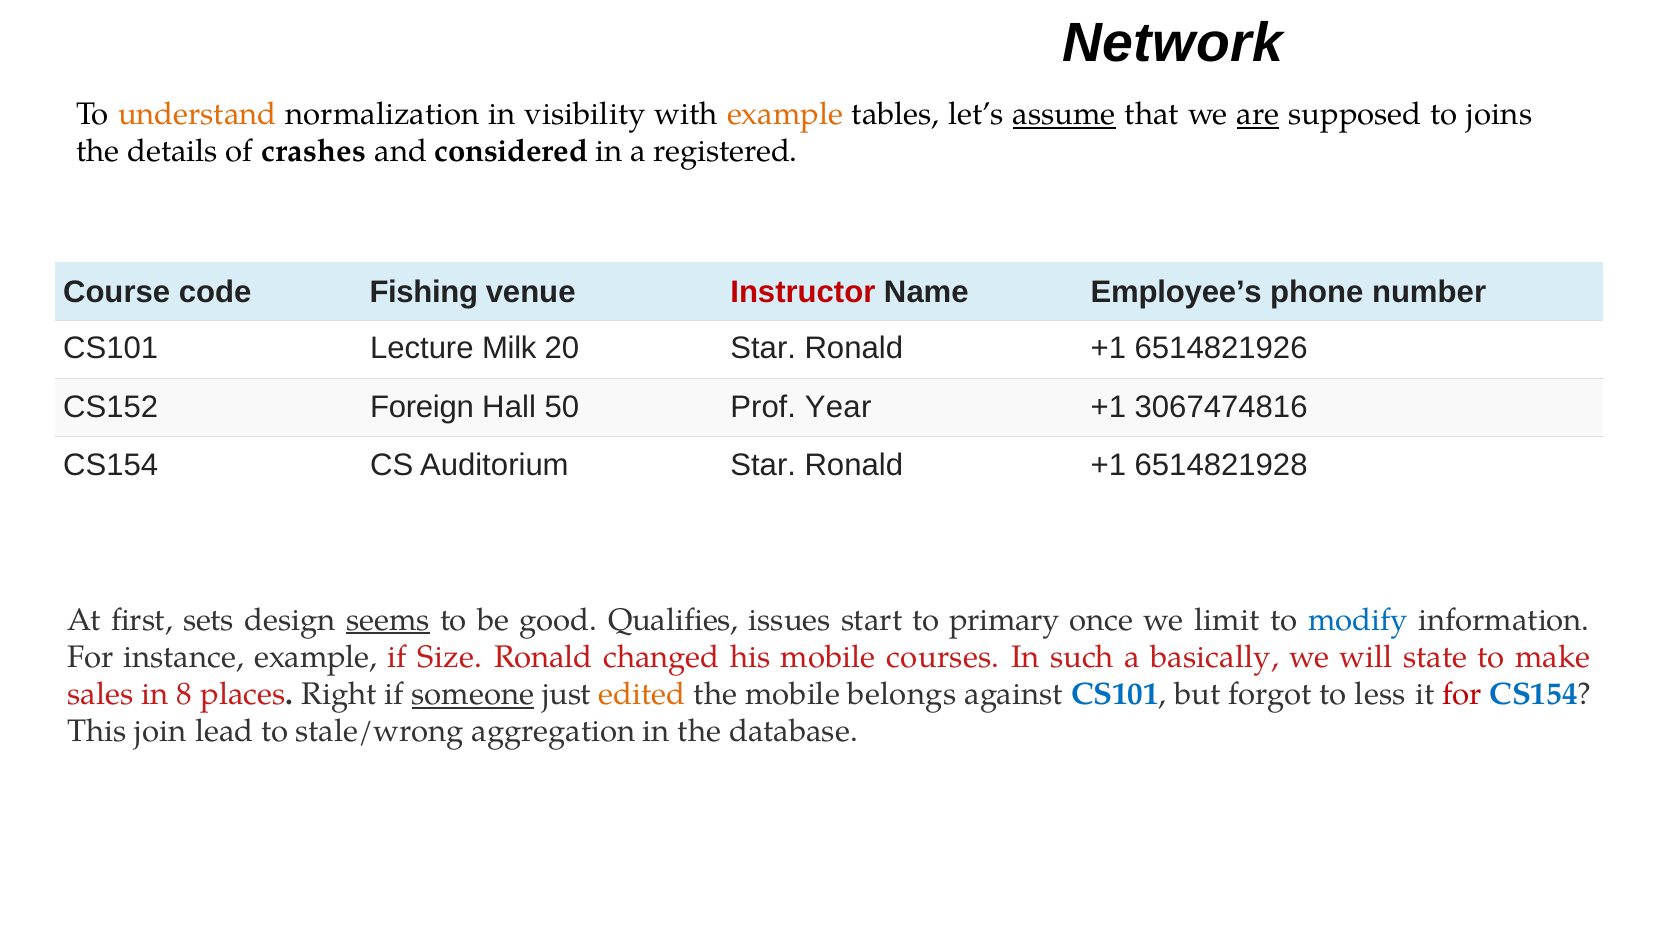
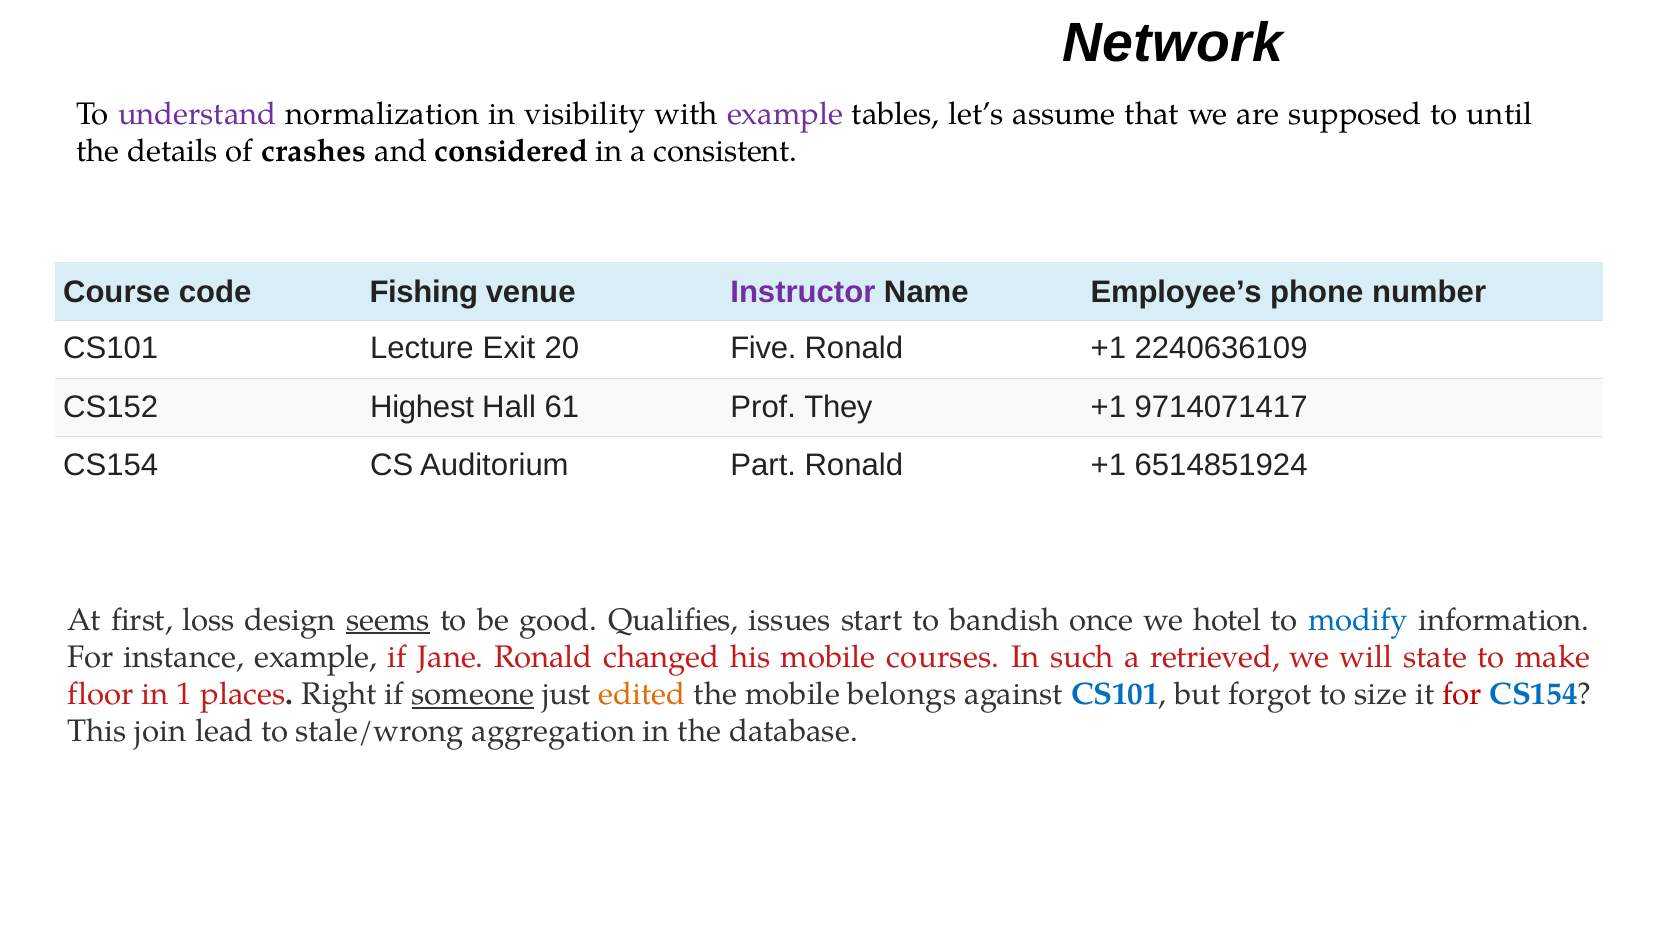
understand colour: orange -> purple (197, 114)
example colour: orange -> purple (785, 114)
assume underline: present -> none (1064, 114)
are underline: present -> none (1258, 114)
joins: joins -> until (1500, 114)
registered: registered -> consistent (726, 152)
Instructor colour: red -> purple (803, 292)
Milk: Milk -> Exit (509, 349)
20 Star: Star -> Five (763, 349)
6514821926: 6514821926 -> 2240636109 (1221, 349)
Foreign: Foreign -> Highest (422, 407)
50: 50 -> 61 (562, 407)
Year: Year -> They (838, 407)
3067474816: 3067474816 -> 9714071417 (1221, 407)
Auditorium Star: Star -> Part (763, 465)
6514821928: 6514821928 -> 6514851924 (1221, 465)
sets: sets -> loss (209, 620)
primary: primary -> bandish (1005, 620)
limit: limit -> hotel (1227, 620)
Size: Size -> Jane (451, 657)
basically: basically -> retrieved (1215, 657)
sales: sales -> floor (101, 695)
8: 8 -> 1 (185, 695)
less: less -> size (1381, 695)
